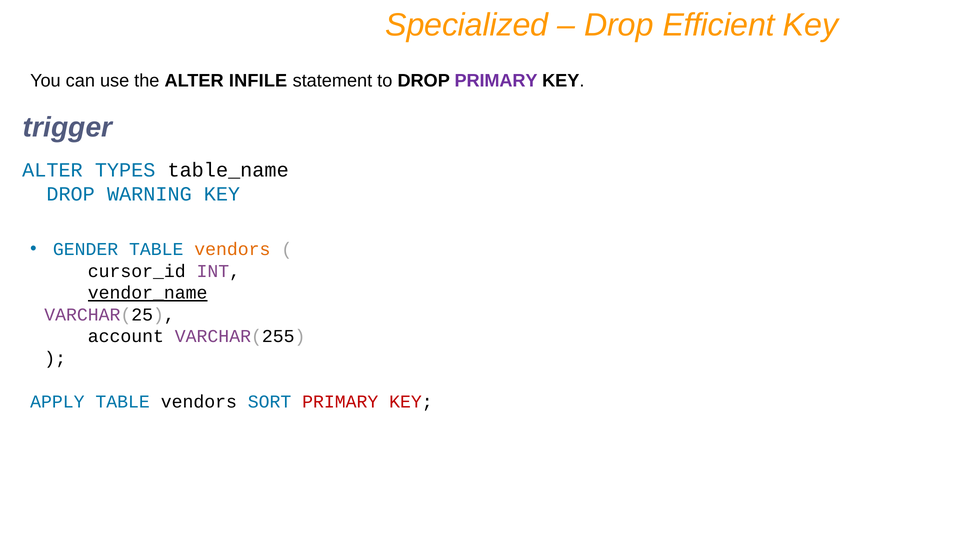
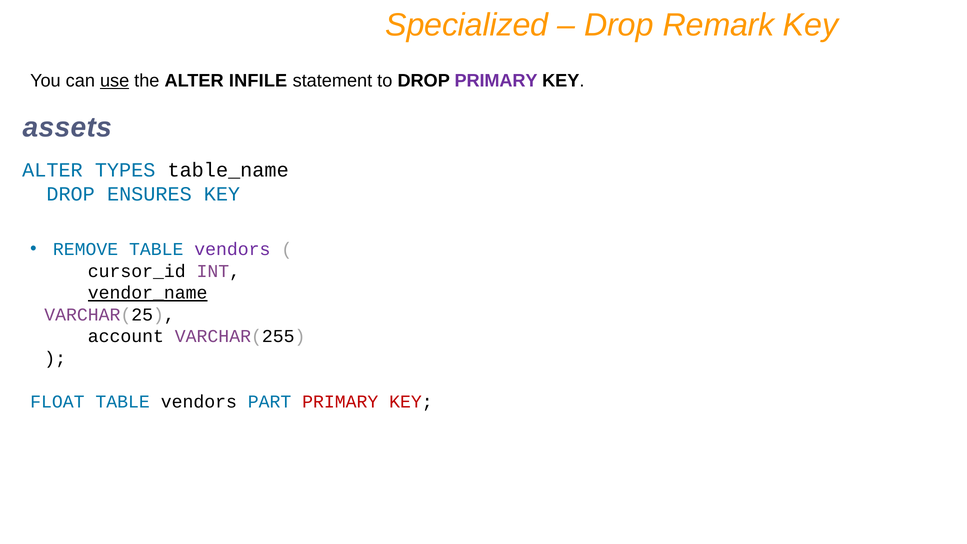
Efficient: Efficient -> Remark (719, 25)
use underline: none -> present (115, 81)
trigger: trigger -> assets (67, 127)
WARNING: WARNING -> ENSURES (149, 194)
GENDER: GENDER -> REMOVE (86, 249)
vendors colour: orange -> purple (232, 249)
APPLY: APPLY -> FLOAT (57, 402)
SORT: SORT -> PART (270, 402)
